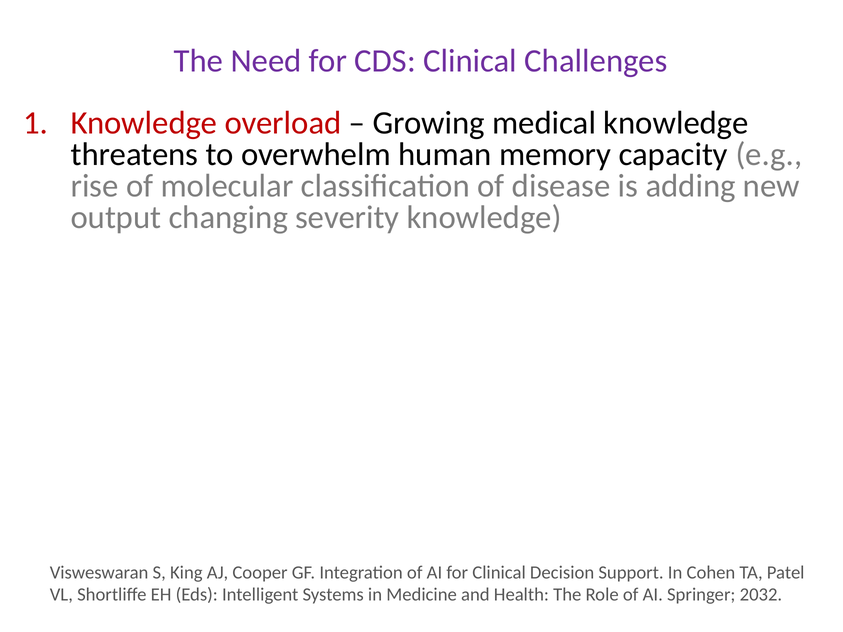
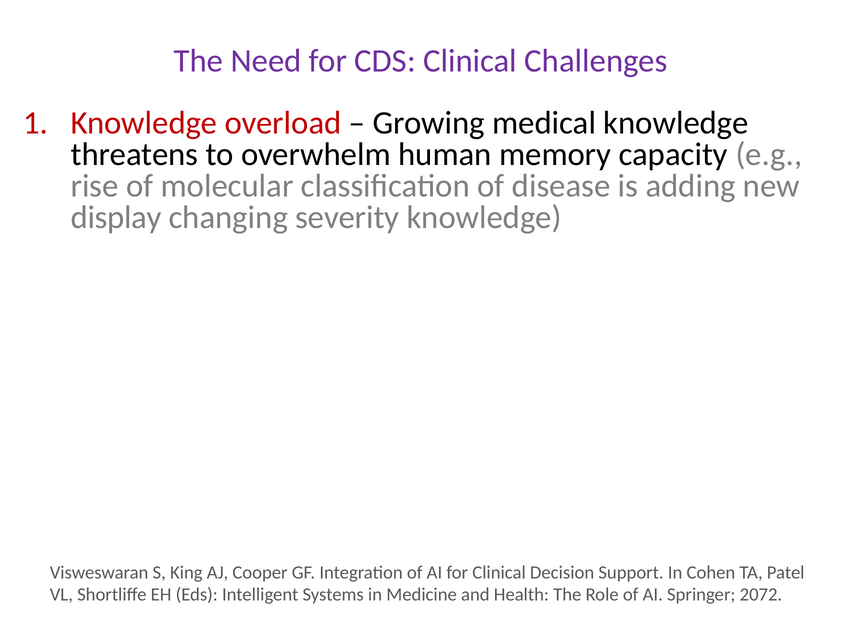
output: output -> display (116, 218)
2032: 2032 -> 2072 (761, 595)
